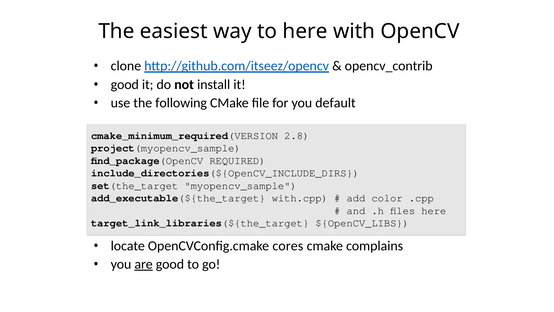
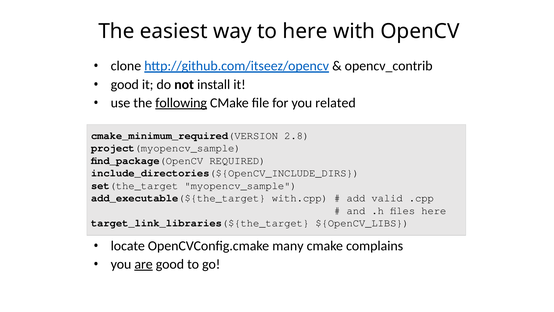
following underline: none -> present (181, 103)
default: default -> related (336, 103)
color: color -> valid (387, 198)
cores: cores -> many (288, 245)
